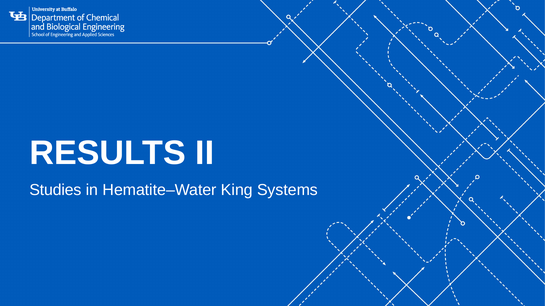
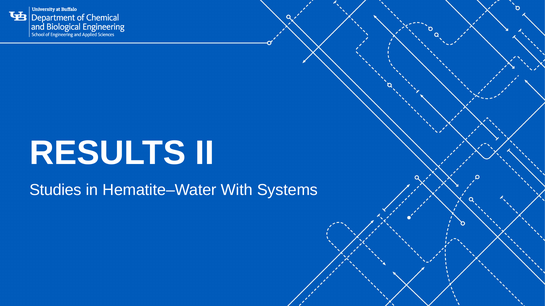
King: King -> With (237, 190)
